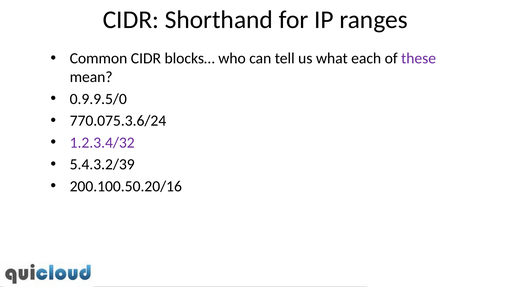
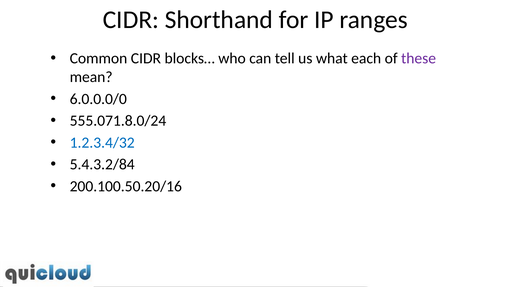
0.9.9.5/0: 0.9.9.5/0 -> 6.0.0.0/0 (98, 99)
770.075.3.6/24: 770.075.3.6/24 -> 555.071.8.0/24 (118, 121)
1.2.3.4/32 colour: purple -> blue (102, 143)
5.4.3.2/39: 5.4.3.2/39 -> 5.4.3.2/84 (102, 164)
